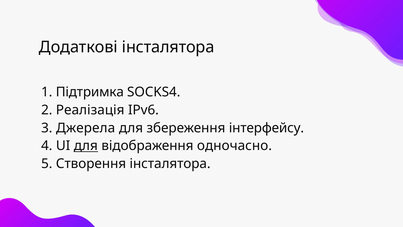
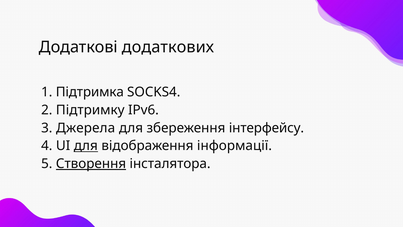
Додаткові інсталятора: інсталятора -> додаткових (168, 47)
Реалізація: Реалізація -> Підтримку (90, 110)
одночасно: одночасно -> інформації (234, 146)
Створення underline: none -> present (91, 164)
